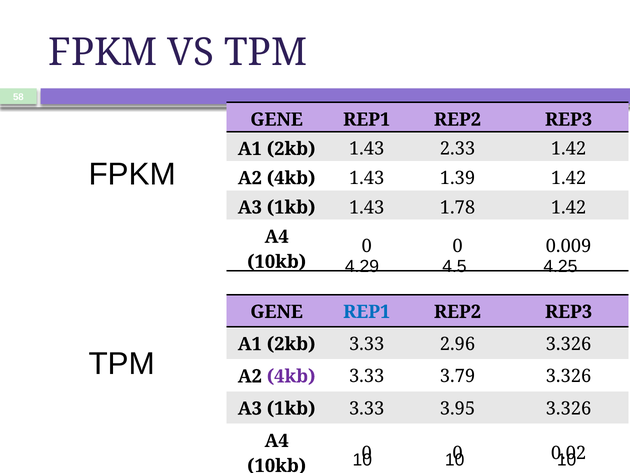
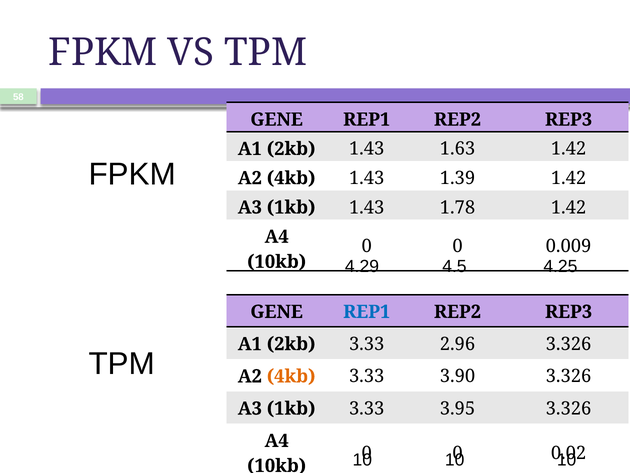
2.33: 2.33 -> 1.63 (457, 149)
4kb colour: purple -> orange (291, 376)
3.79: 3.79 -> 3.90 (457, 376)
